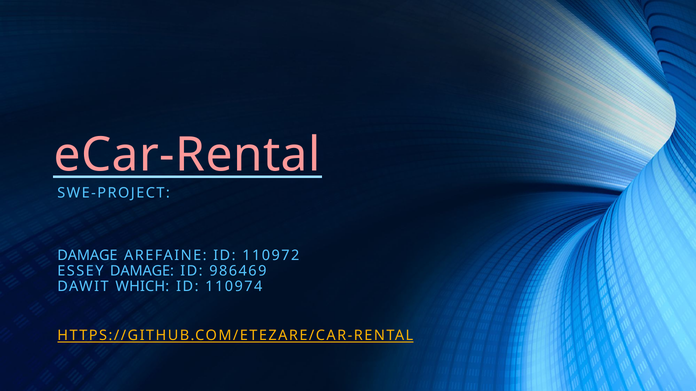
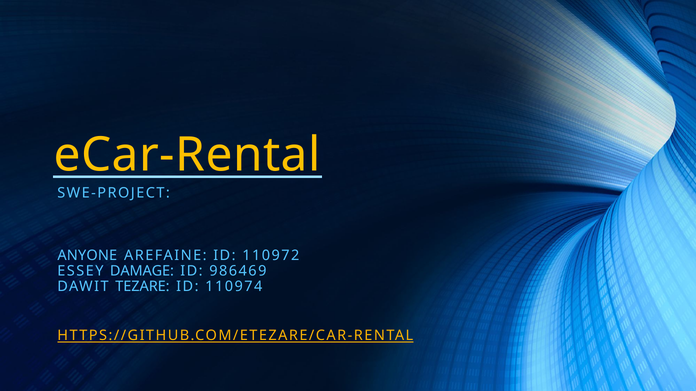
eCar-Rental colour: pink -> yellow (187, 155)
DAMAGE: DAMAGE -> ANYONE (87, 256)
WHICH: WHICH -> TEZARE (142, 287)
